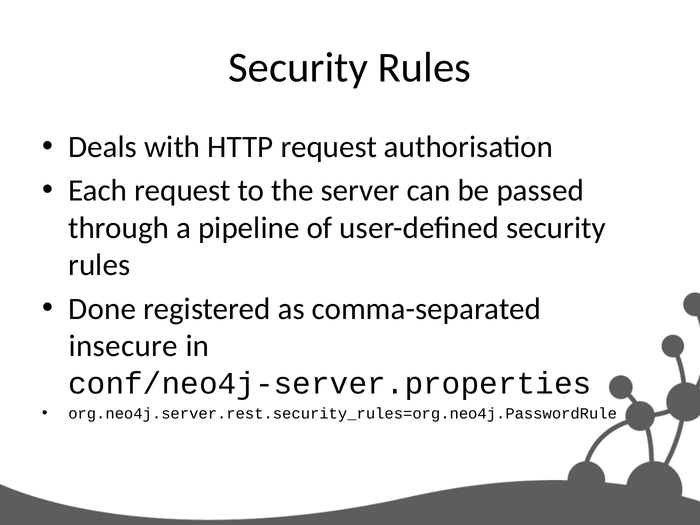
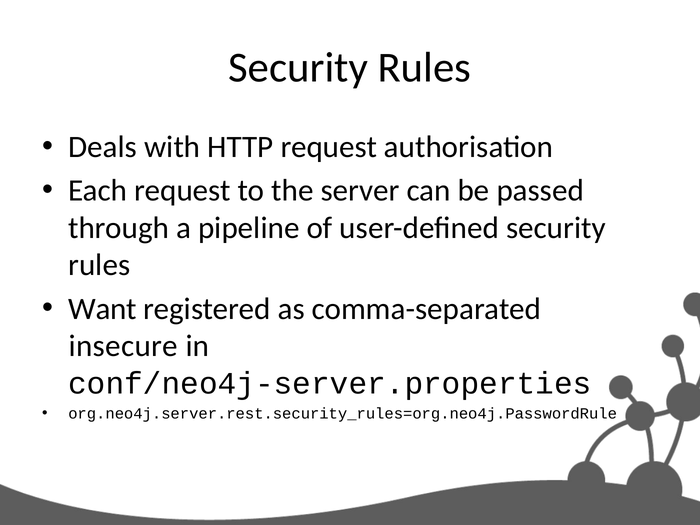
Done: Done -> Want (102, 309)
